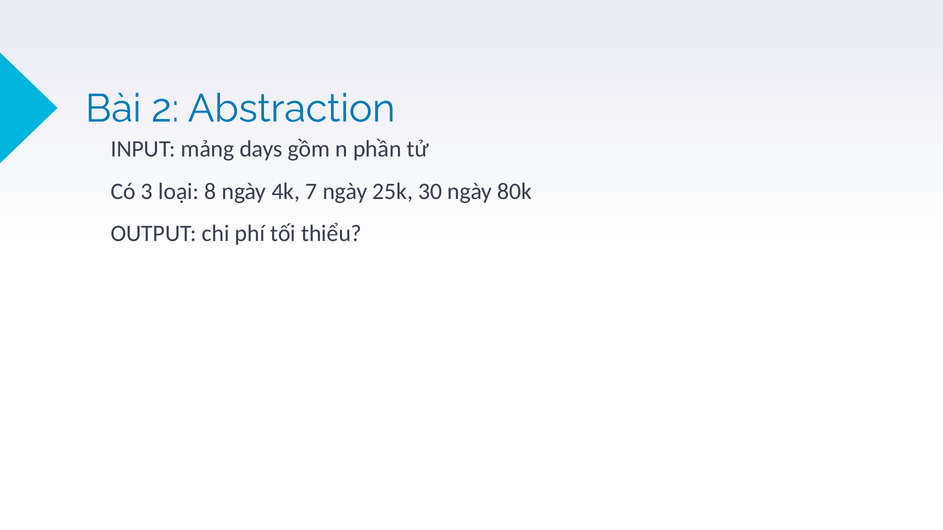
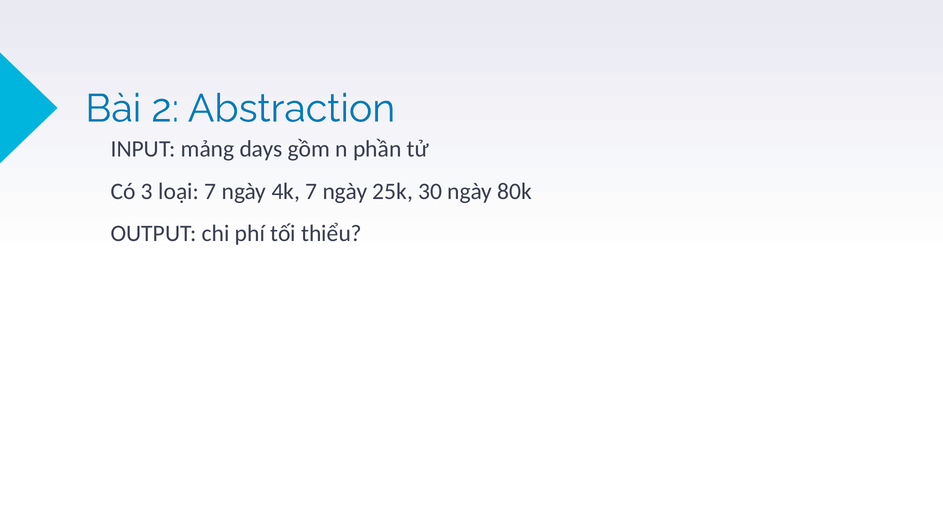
loại 8: 8 -> 7 (210, 192)
